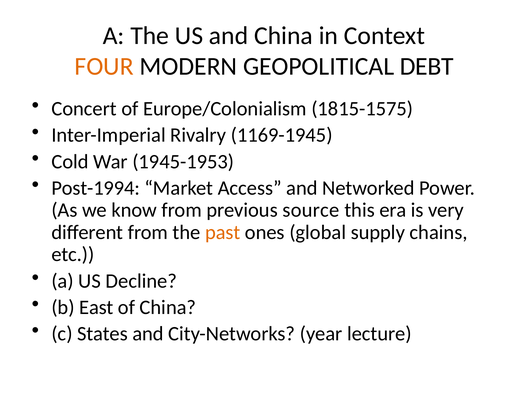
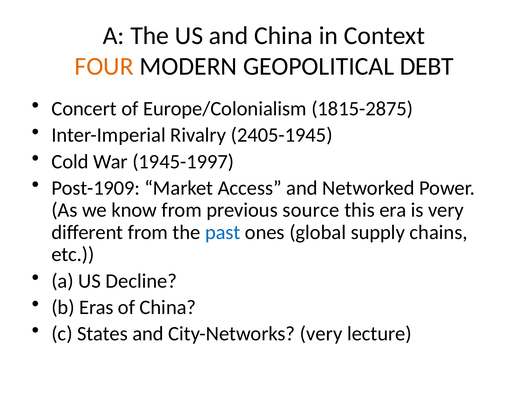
1815-1575: 1815-1575 -> 1815-2875 (362, 109)
1169-1945: 1169-1945 -> 2405-1945 (282, 135)
1945-1953: 1945-1953 -> 1945-1997 (183, 162)
Post-1994: Post-1994 -> Post-1909 (96, 188)
past colour: orange -> blue (223, 232)
East: East -> Eras (96, 307)
City-Networks year: year -> very (321, 334)
